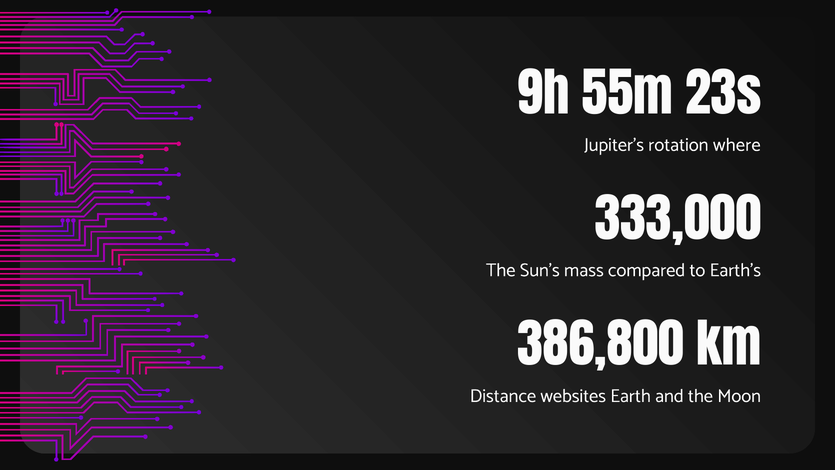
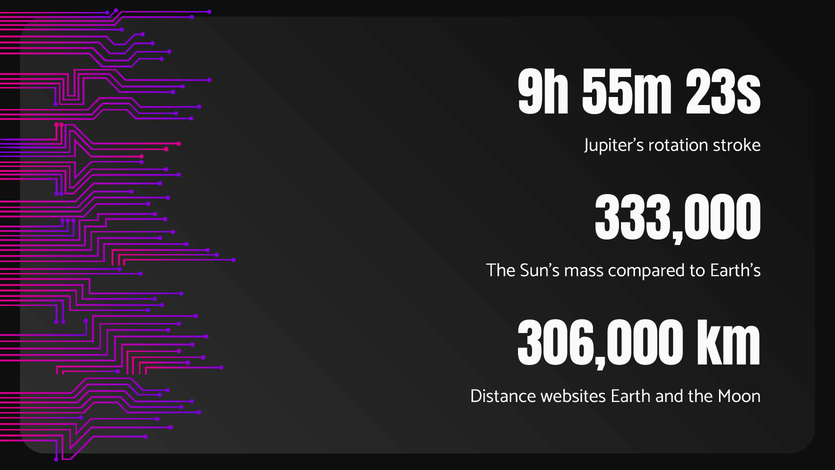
where: where -> stroke (737, 145)
386,800: 386,800 -> 306,000 (601, 347)
